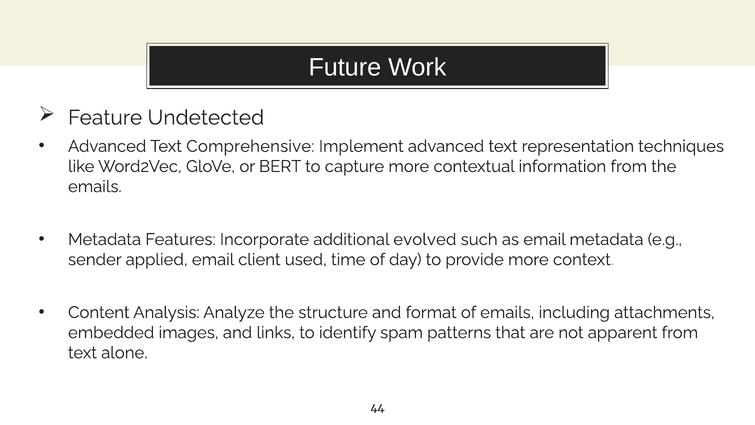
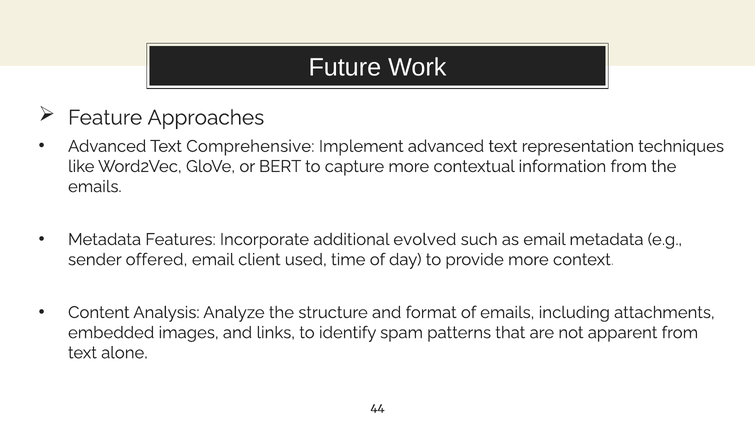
Undetected: Undetected -> Approaches (206, 118)
applied: applied -> offered (157, 259)
